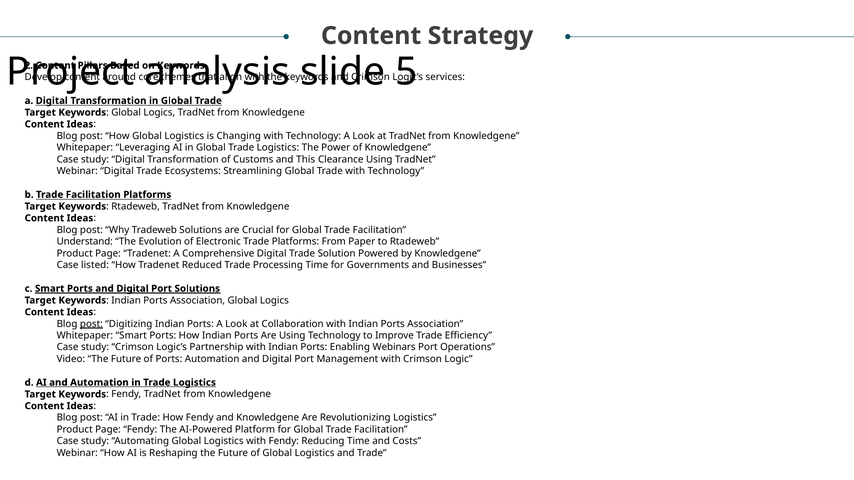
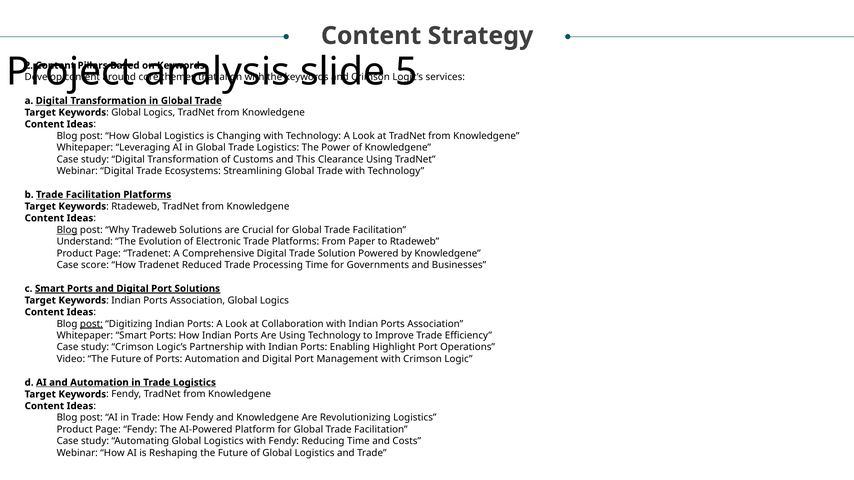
Blog underline: none -> present (67, 230)
listed: listed -> score (95, 265)
Webinars: Webinars -> Highlight (394, 348)
